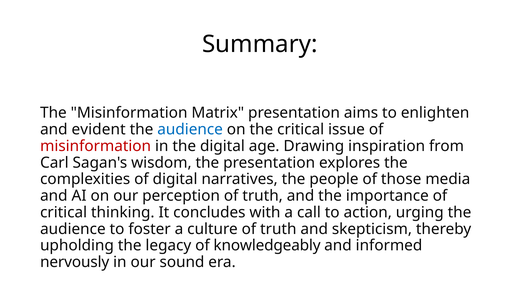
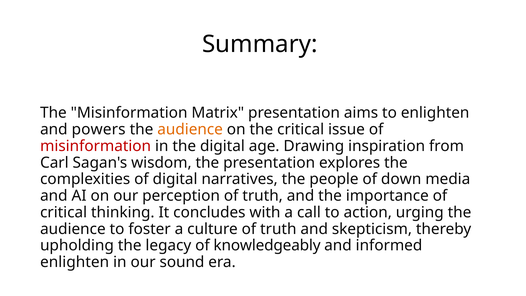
evident: evident -> powers (99, 129)
audience colour: blue -> orange (190, 129)
those: those -> down (401, 179)
nervously: nervously -> enlighten (75, 262)
